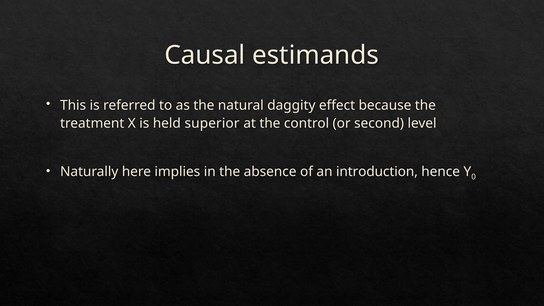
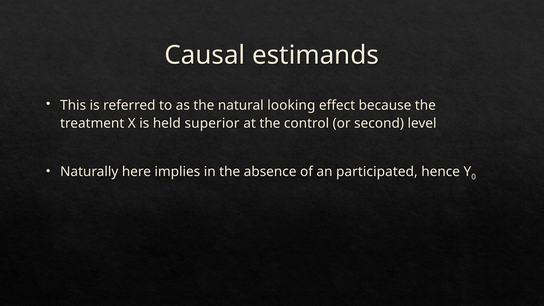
daggity: daggity -> looking (291, 105)
introduction: introduction -> participated (377, 172)
